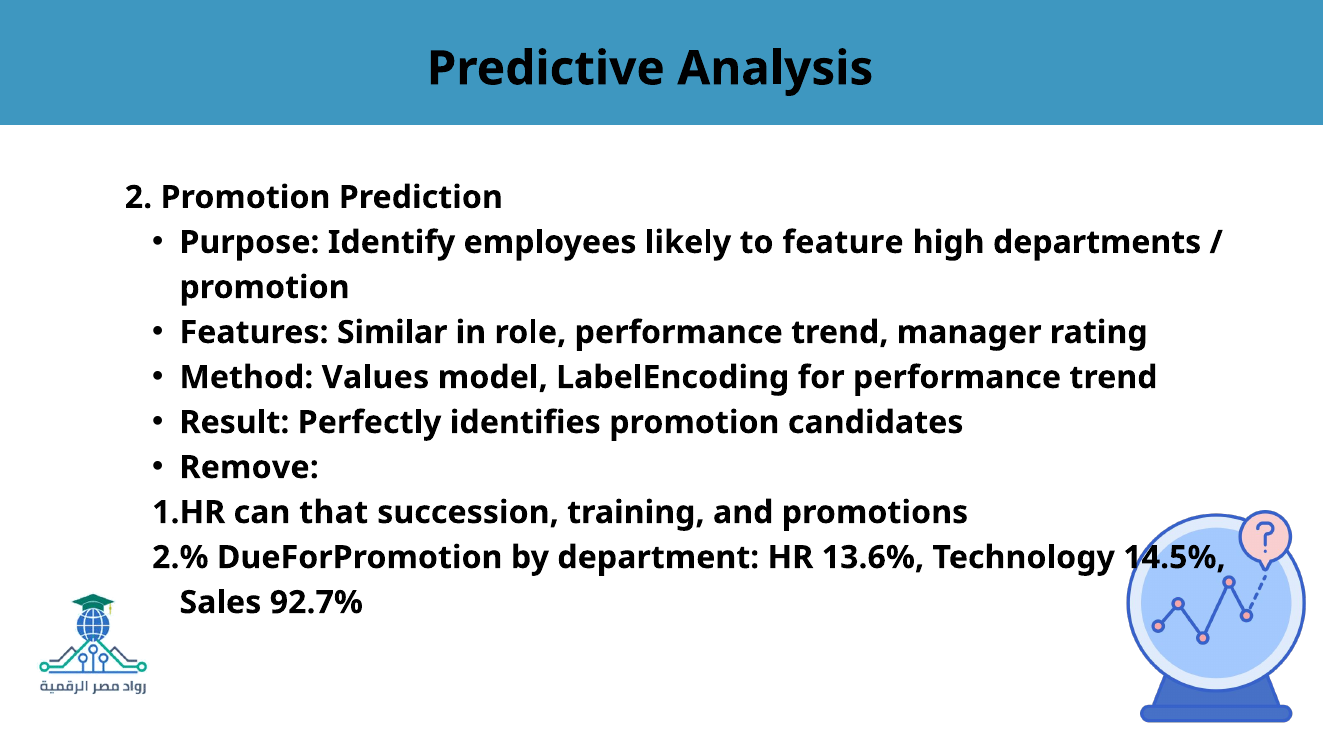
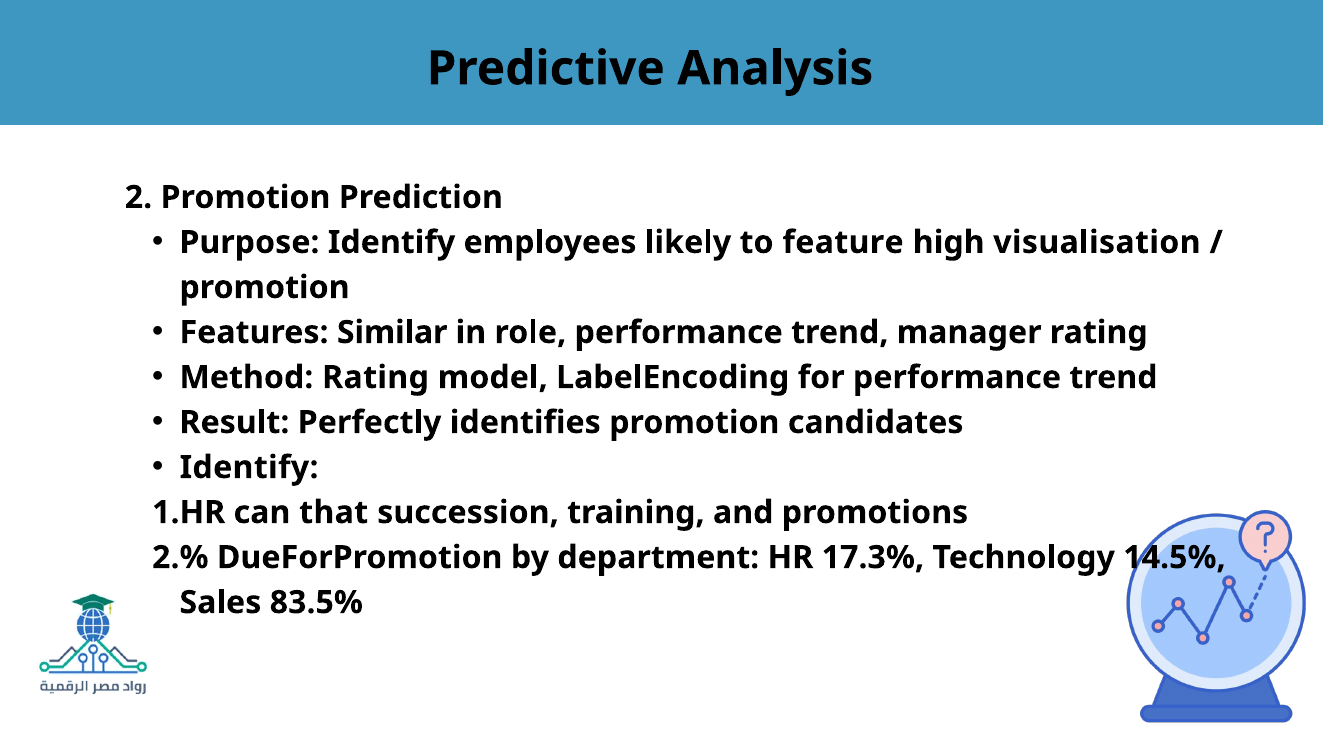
departments: departments -> visualisation (1097, 242)
Method Values: Values -> Rating (375, 378)
Remove: Remove -> Identify (249, 468)
13.6%: 13.6% -> 17.3% (873, 558)
92.7%: 92.7% -> 83.5% (316, 603)
